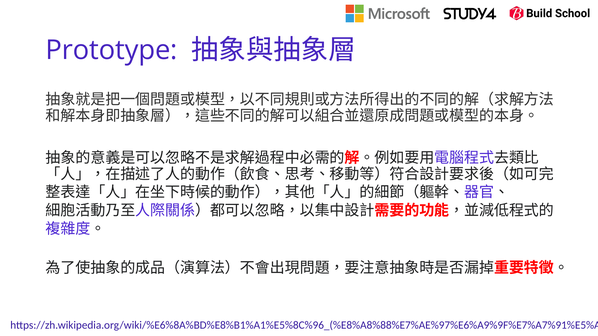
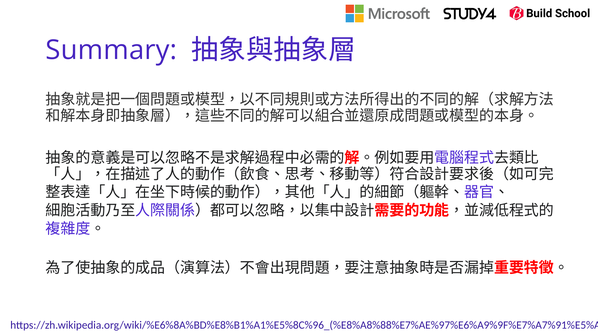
Prototype: Prototype -> Summary (111, 50)
